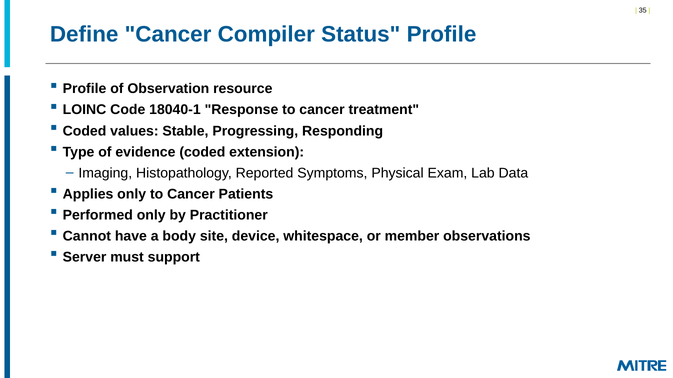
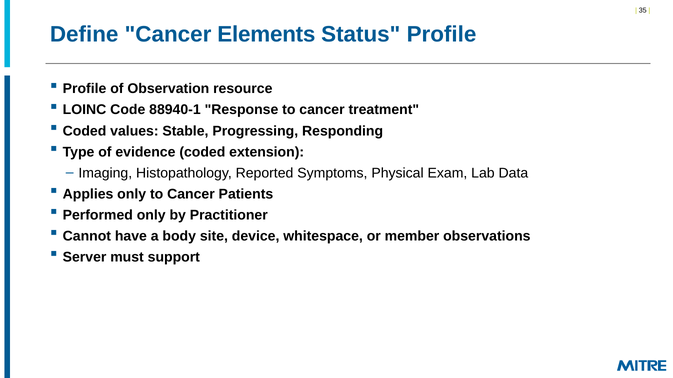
Compiler: Compiler -> Elements (266, 34)
18040-1: 18040-1 -> 88940-1 (175, 110)
